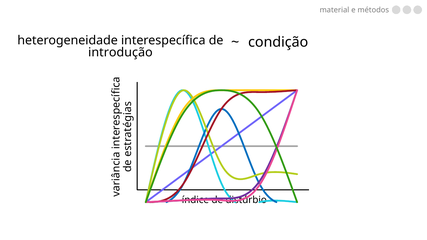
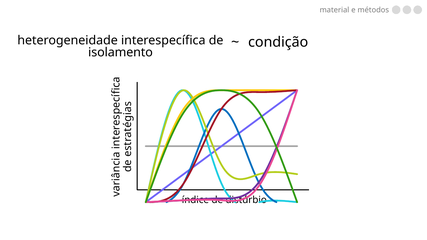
introdução: introdução -> isolamento (120, 52)
